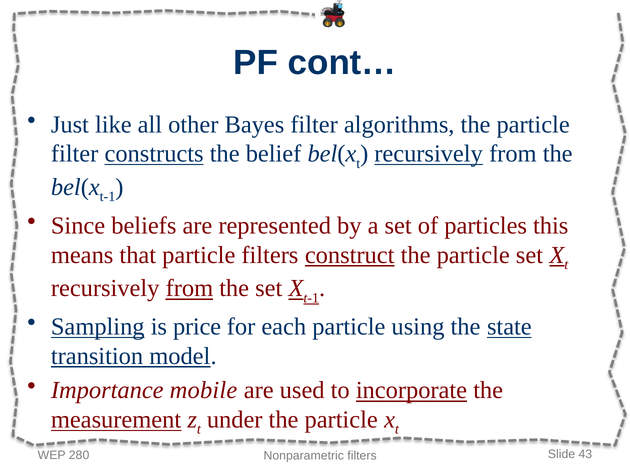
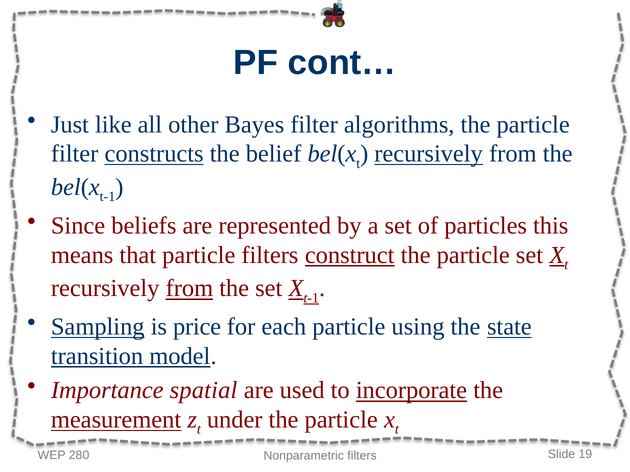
mobile: mobile -> spatial (204, 391)
43: 43 -> 19 (585, 455)
